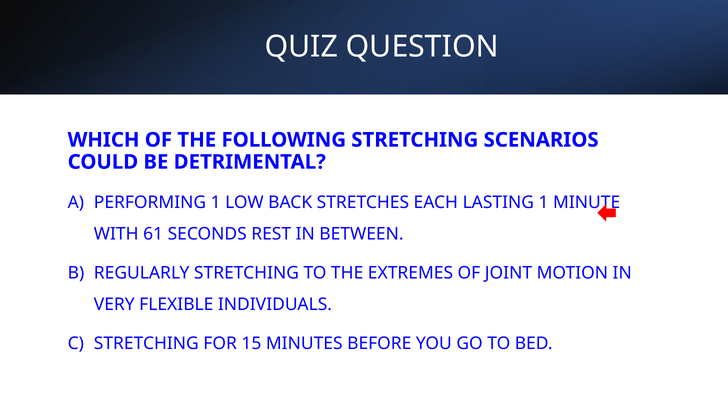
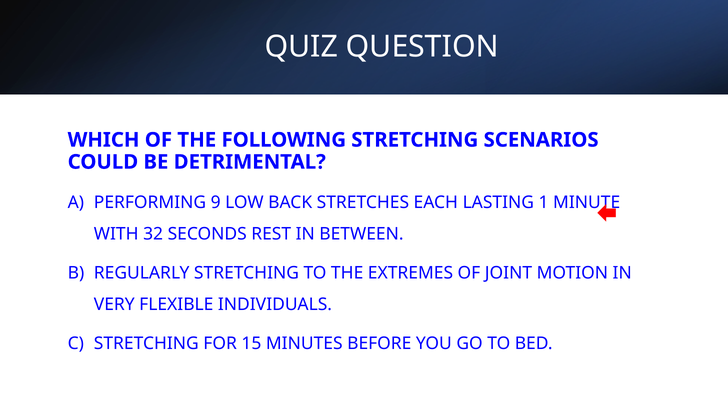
PERFORMING 1: 1 -> 9 (216, 202)
61: 61 -> 32 (153, 234)
